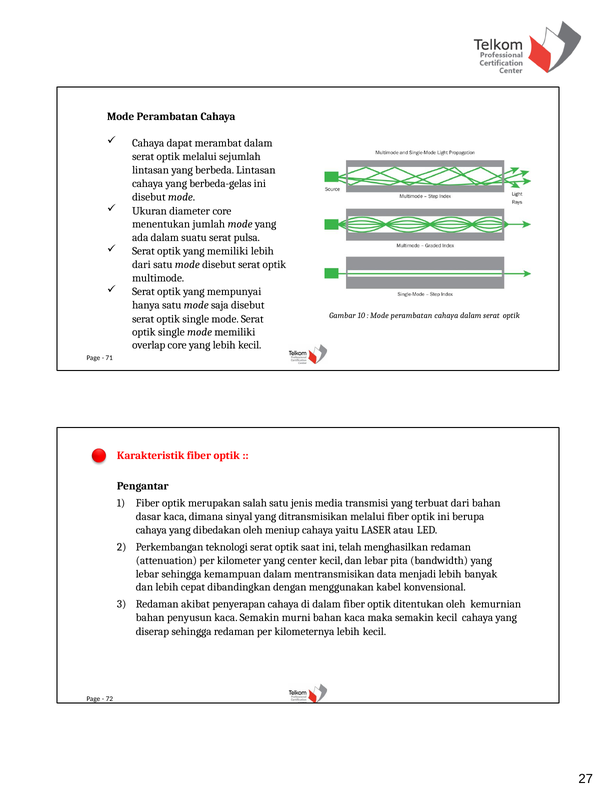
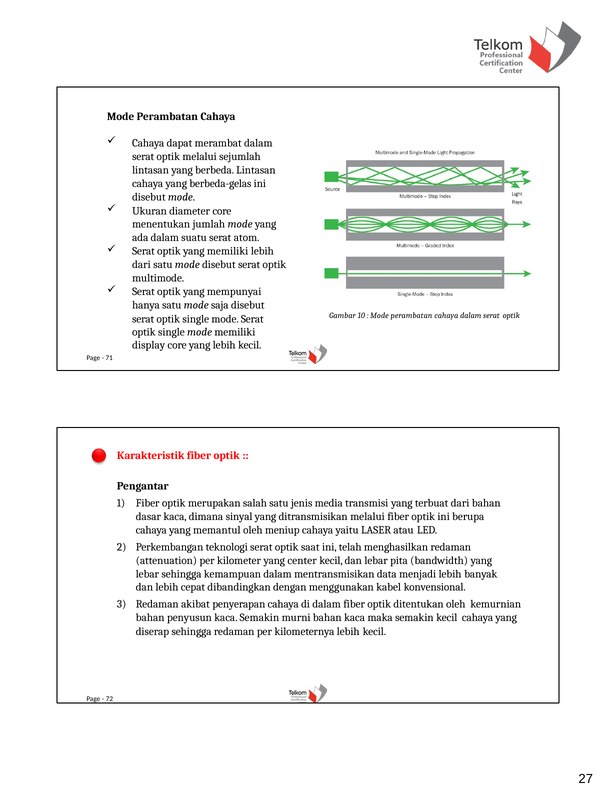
pulsa: pulsa -> atom (247, 237)
overlap: overlap -> display (149, 345)
dibedakan: dibedakan -> memantul (217, 530)
